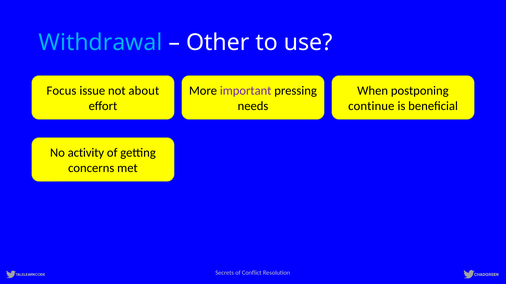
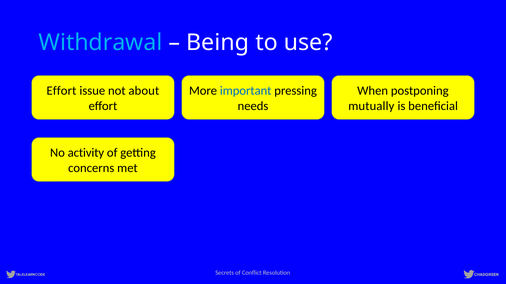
Other: Other -> Being (218, 43)
Focus: Focus -> Effort (61, 91)
important colour: purple -> blue (246, 91)
continue: continue -> mutually (371, 106)
